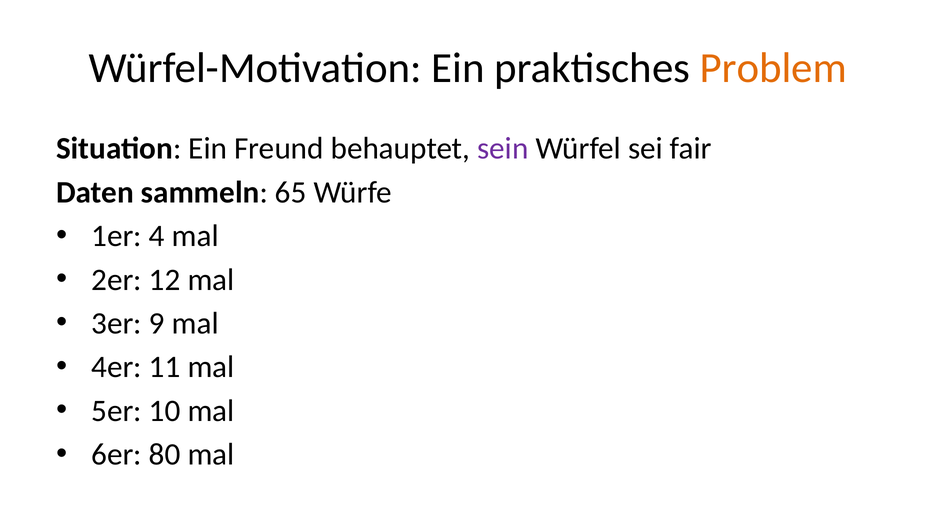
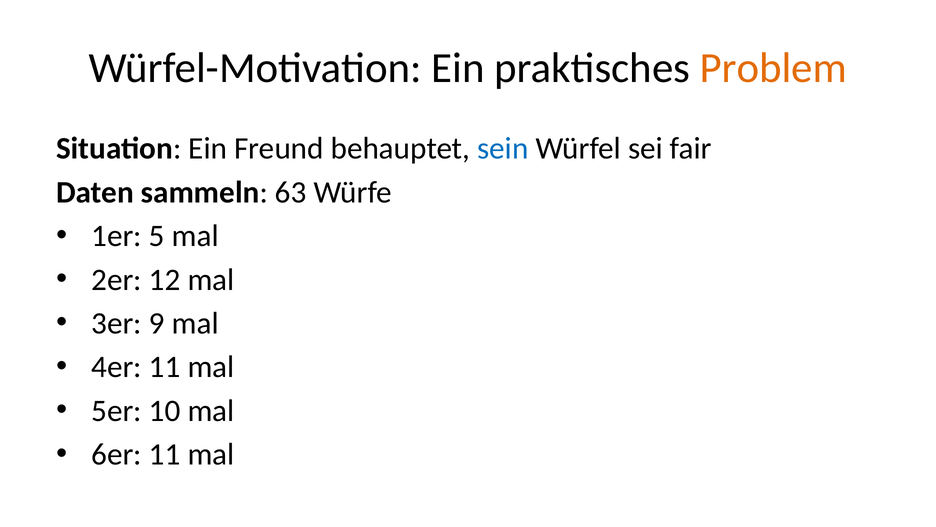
sein colour: purple -> blue (503, 148)
65: 65 -> 63 (291, 192)
4: 4 -> 5 (157, 236)
6er 80: 80 -> 11 (165, 454)
